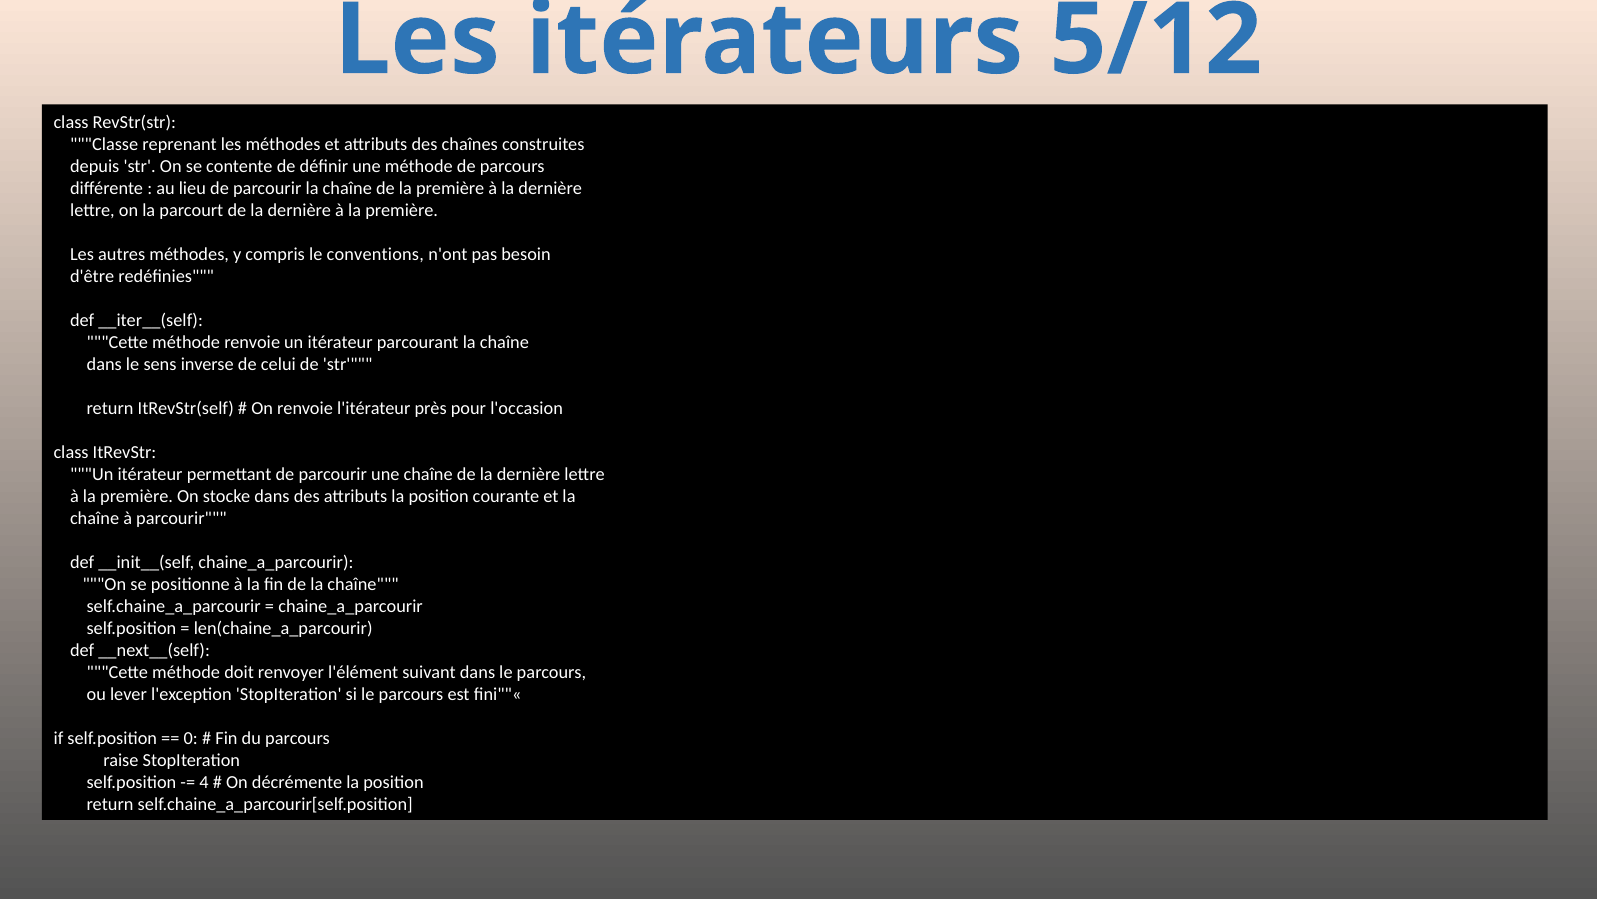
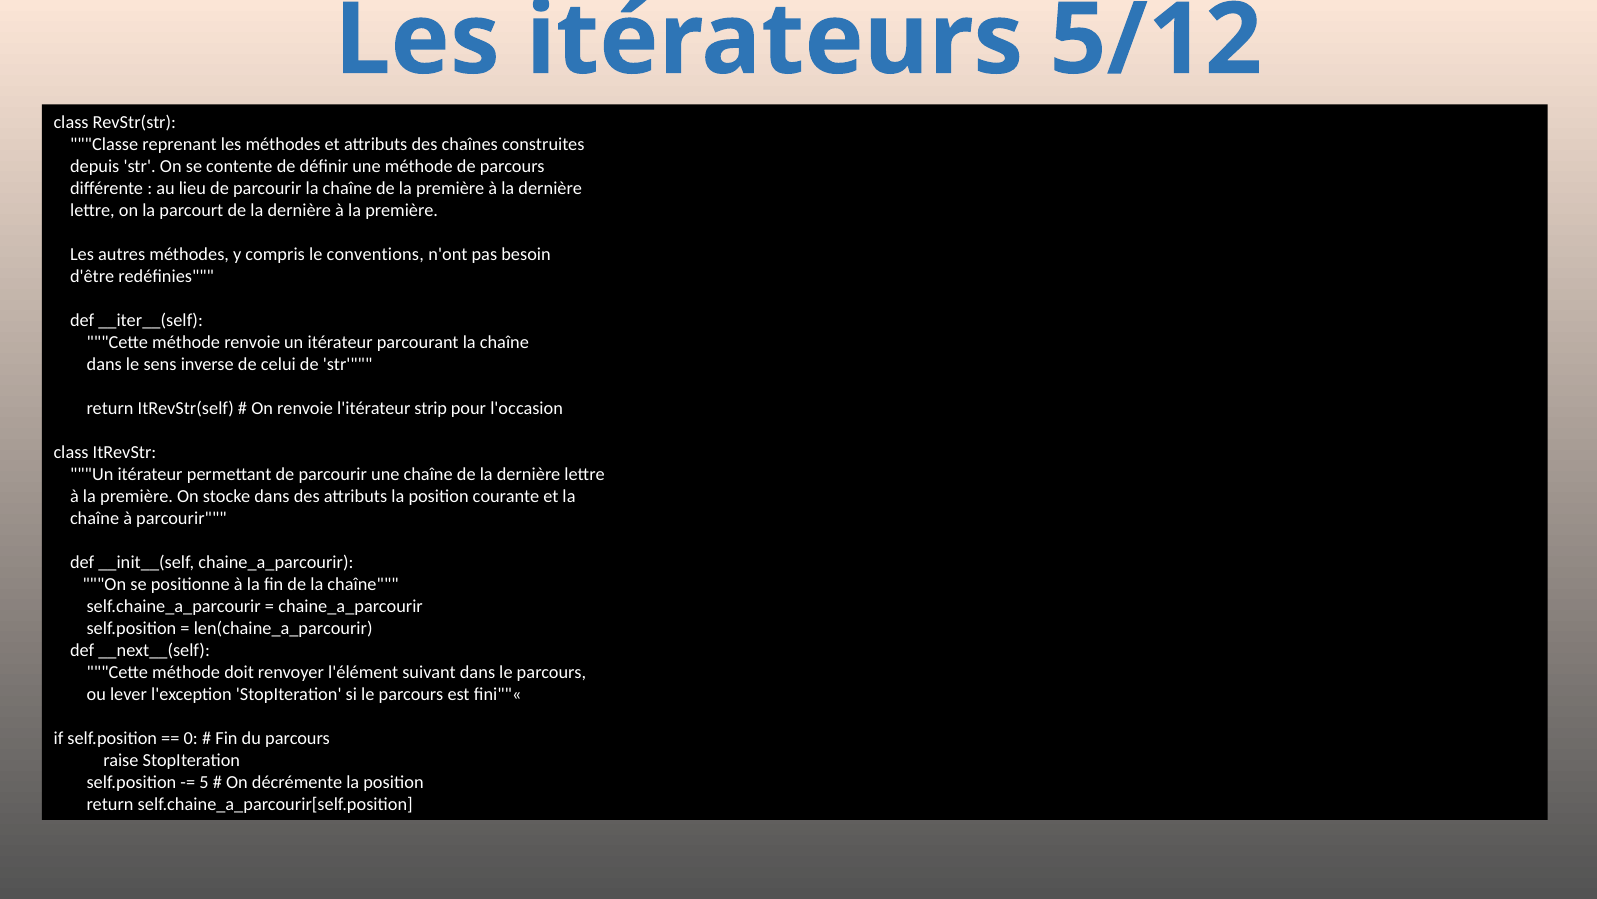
près: près -> strip (431, 408)
4: 4 -> 5 (204, 782)
